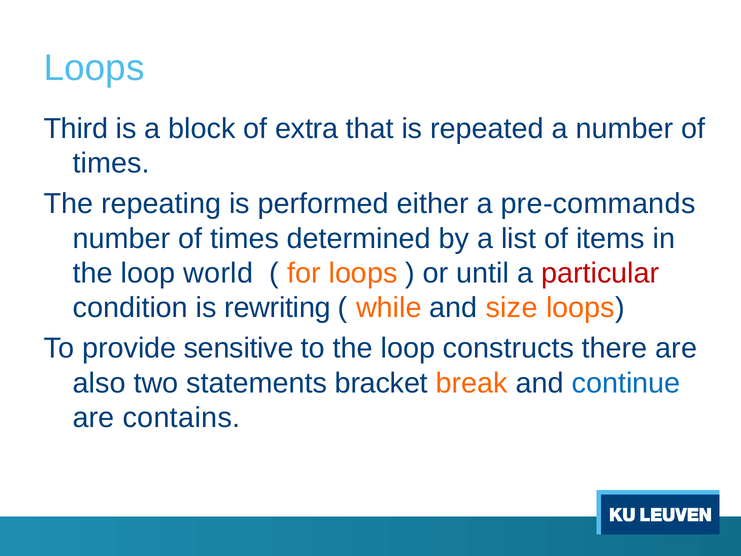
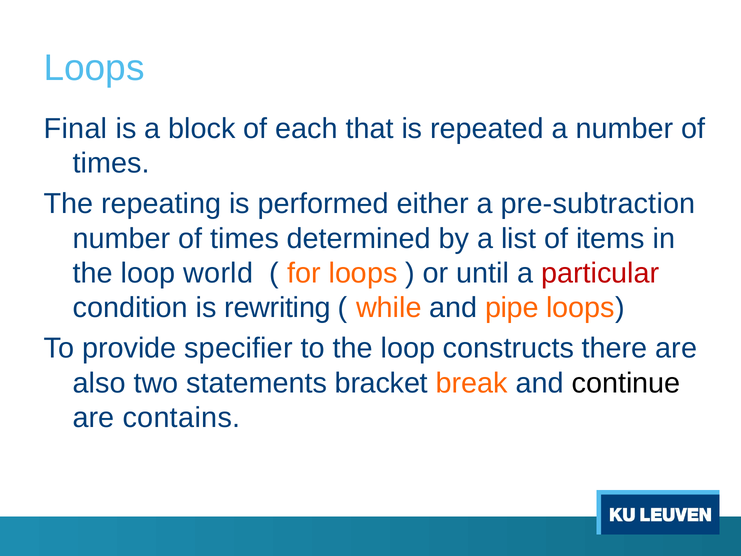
Third: Third -> Final (76, 129)
extra: extra -> each (307, 129)
pre-commands: pre-commands -> pre-subtraction (598, 204)
size: size -> pipe (512, 308)
sensitive: sensitive -> specifier (239, 348)
continue colour: blue -> black (626, 383)
